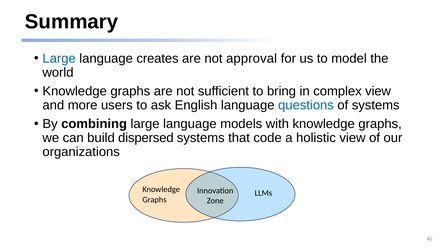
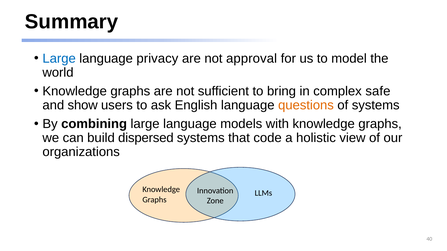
creates: creates -> privacy (157, 58)
complex view: view -> safe (378, 91)
more: more -> show (83, 105)
questions colour: blue -> orange (306, 105)
